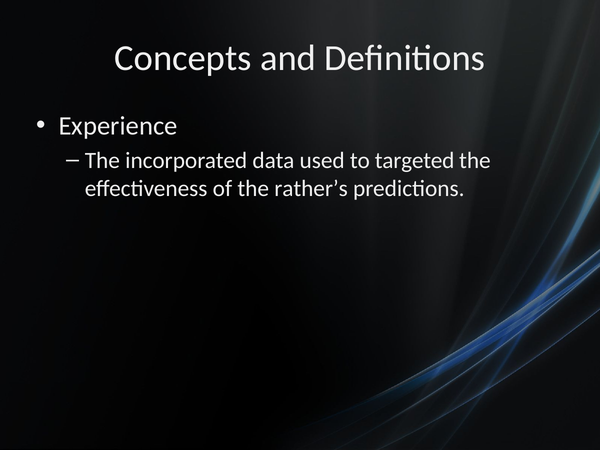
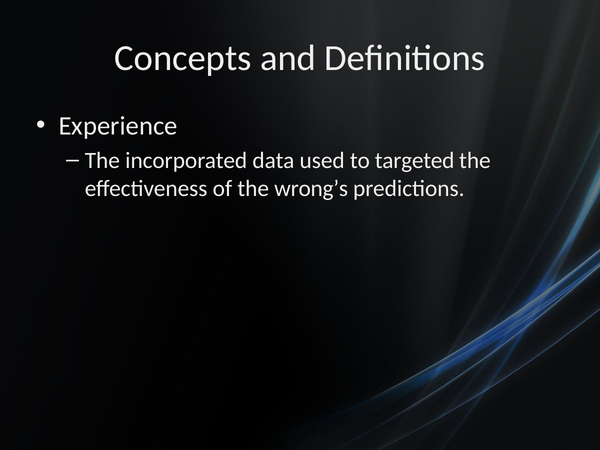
rather’s: rather’s -> wrong’s (311, 188)
